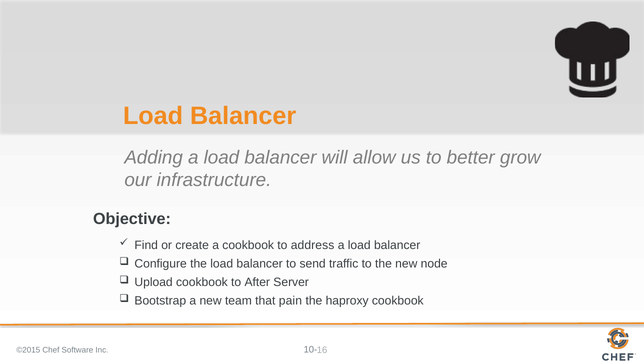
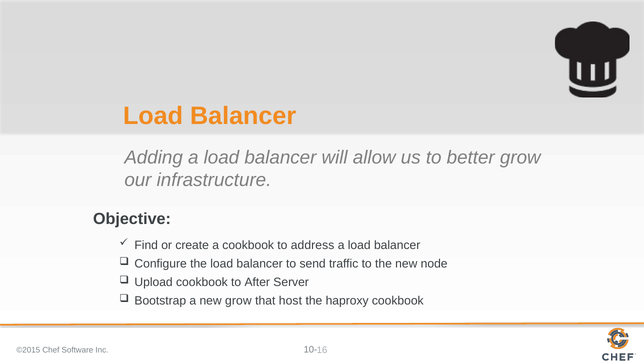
new team: team -> grow (238, 301)
pain: pain -> host (290, 301)
